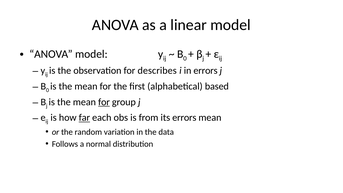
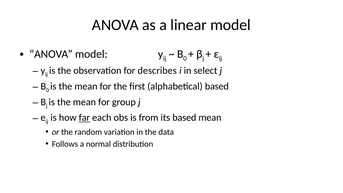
in errors: errors -> select (205, 71)
for underline: present -> none (104, 102)
its errors: errors -> based (184, 118)
